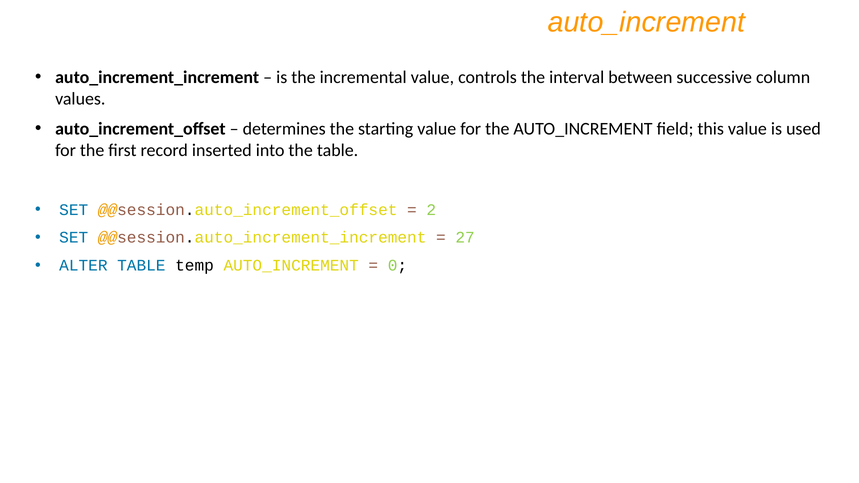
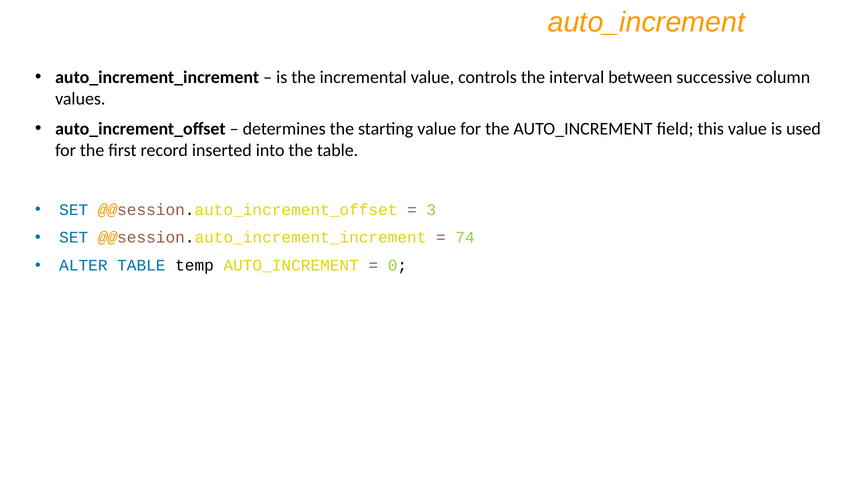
2: 2 -> 3 (431, 210)
27: 27 -> 74 (465, 238)
